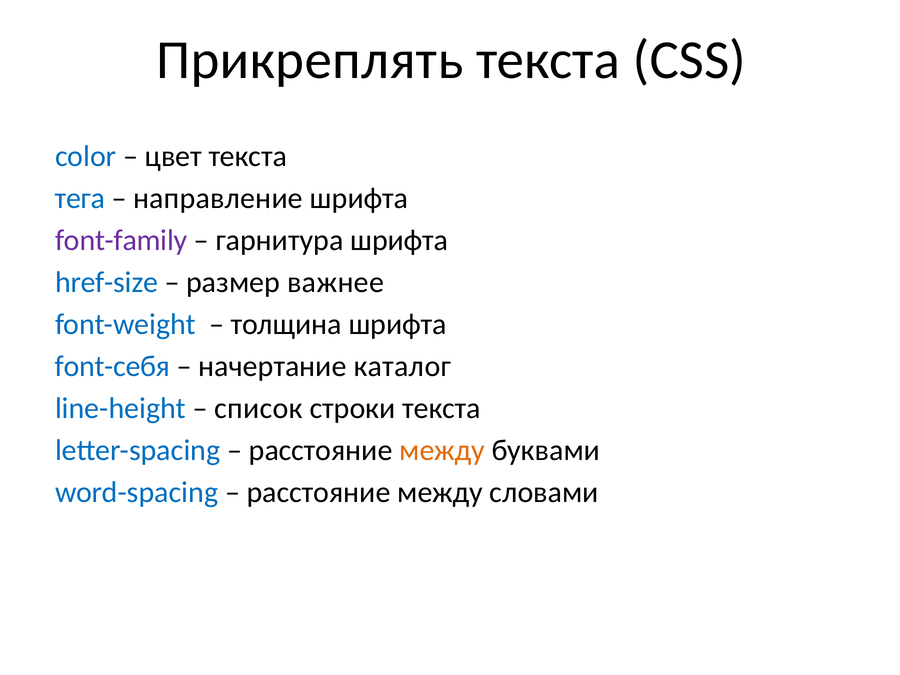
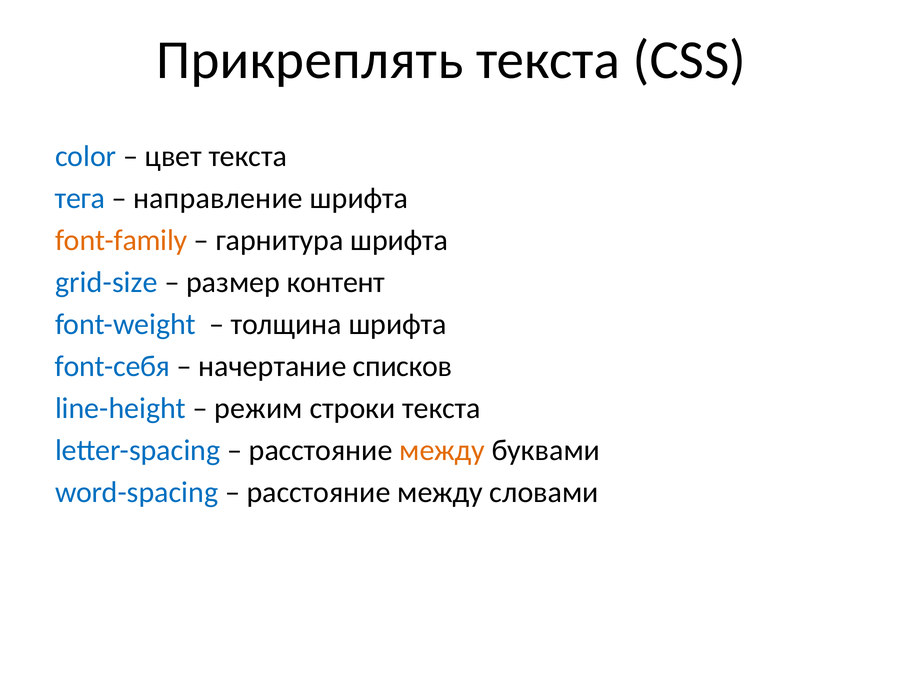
font-family colour: purple -> orange (121, 241)
href-size: href-size -> grid-size (106, 283)
важнее: важнее -> контент (336, 283)
каталог: каталог -> списков (403, 367)
список: список -> режим (259, 408)
